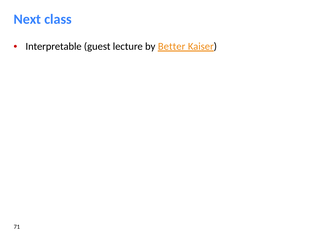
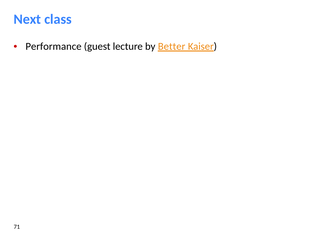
Interpretable: Interpretable -> Performance (54, 46)
